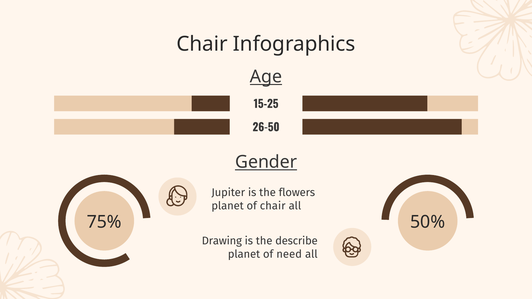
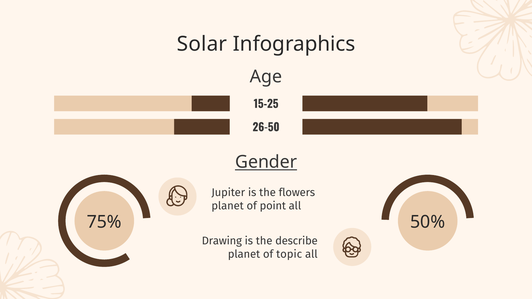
Chair: Chair -> Solar (202, 44)
Age underline: present -> none (266, 77)
of chair: chair -> point (273, 206)
need: need -> topic (289, 254)
